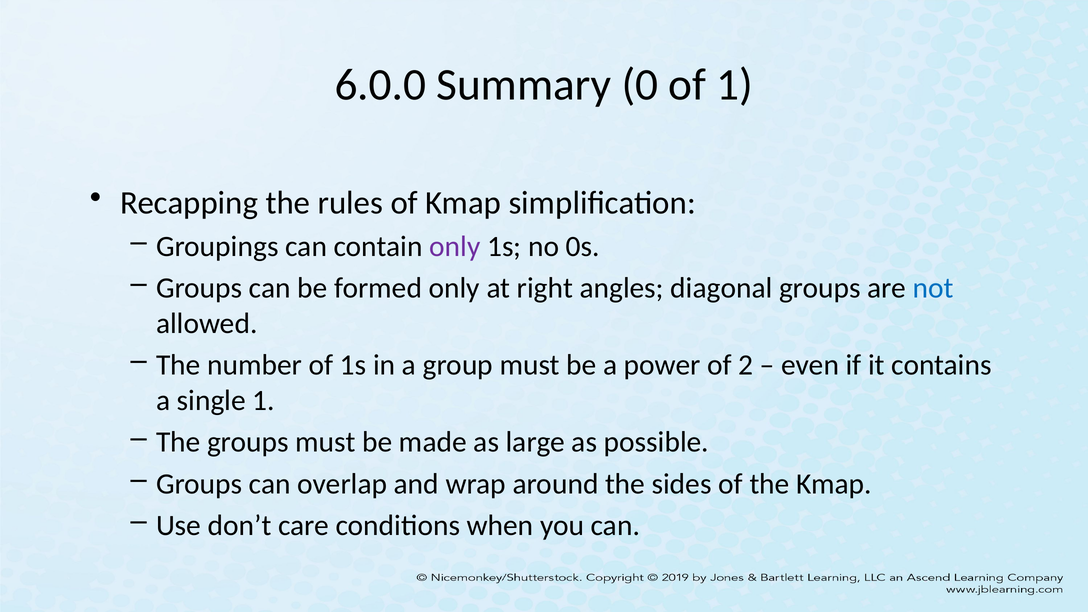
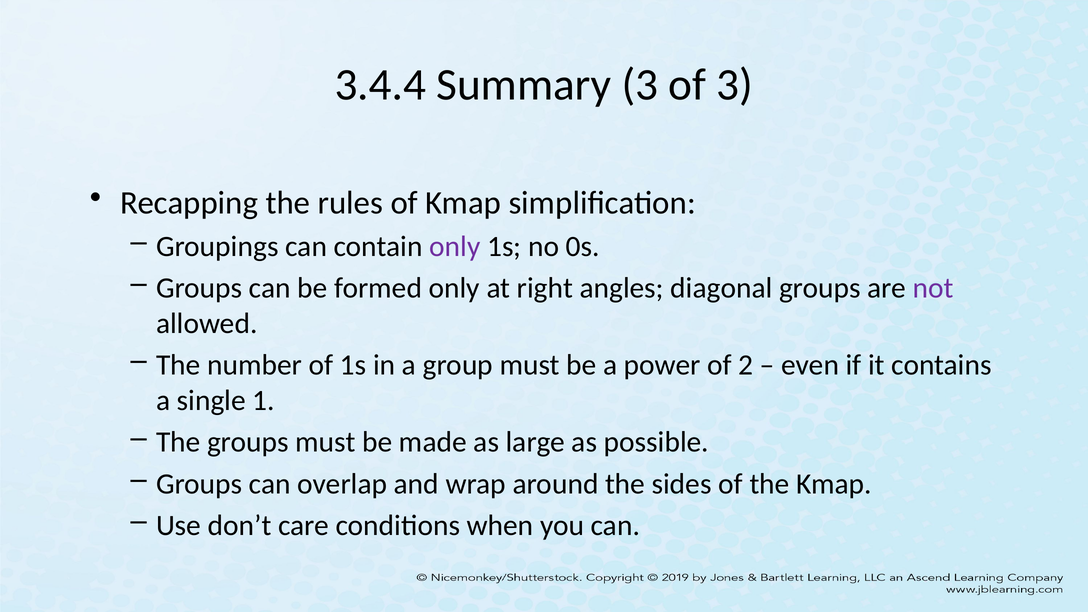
6.0.0: 6.0.0 -> 3.4.4 (380, 85)
Summary 0: 0 -> 3 (640, 85)
of 1: 1 -> 3 (735, 85)
not colour: blue -> purple (933, 288)
